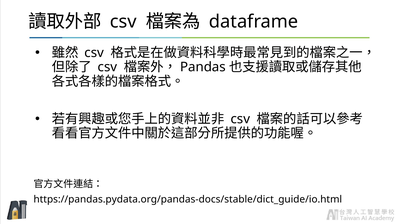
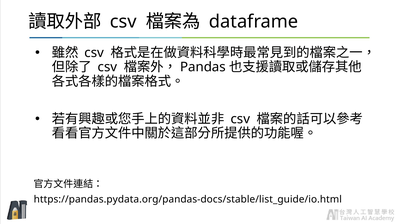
https://pandas.pydata.org/pandas-docs/stable/dict_guide/io.html: https://pandas.pydata.org/pandas-docs/stable/dict_guide/io.html -> https://pandas.pydata.org/pandas-docs/stable/list_guide/io.html (188, 199)
